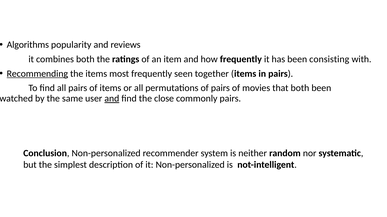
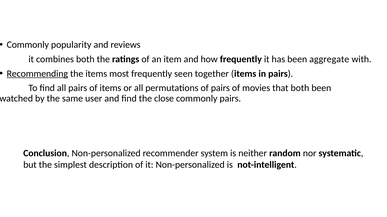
Algorithms: Algorithms -> Commonly (28, 45)
consisting: consisting -> aggregate (329, 59)
and underline: present -> none (112, 99)
